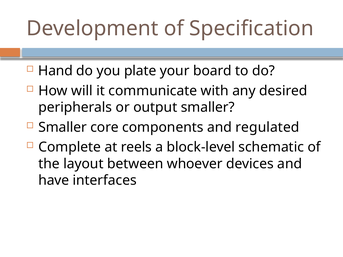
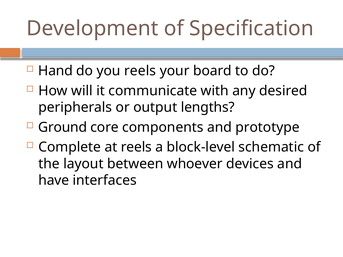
you plate: plate -> reels (140, 71)
output smaller: smaller -> lengths (208, 107)
Smaller: Smaller -> Ground (63, 127)
regulated: regulated -> prototype (268, 127)
